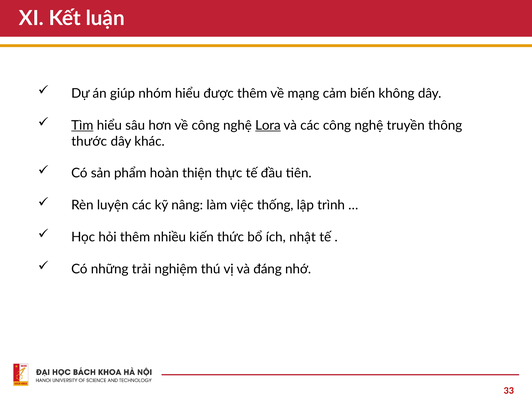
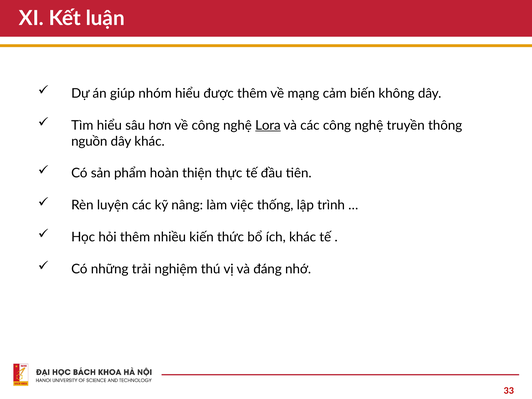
Tìm underline: present -> none (82, 125)
thước: thước -> nguồn (89, 141)
ích nhật: nhật -> khác (303, 237)
